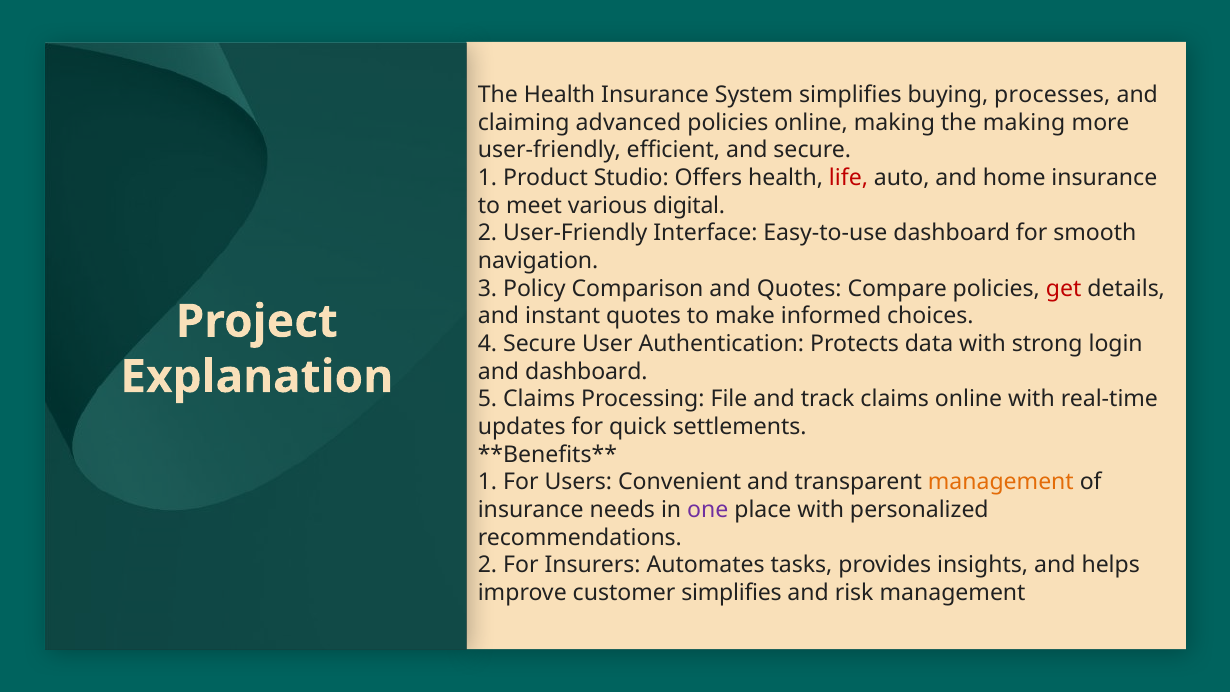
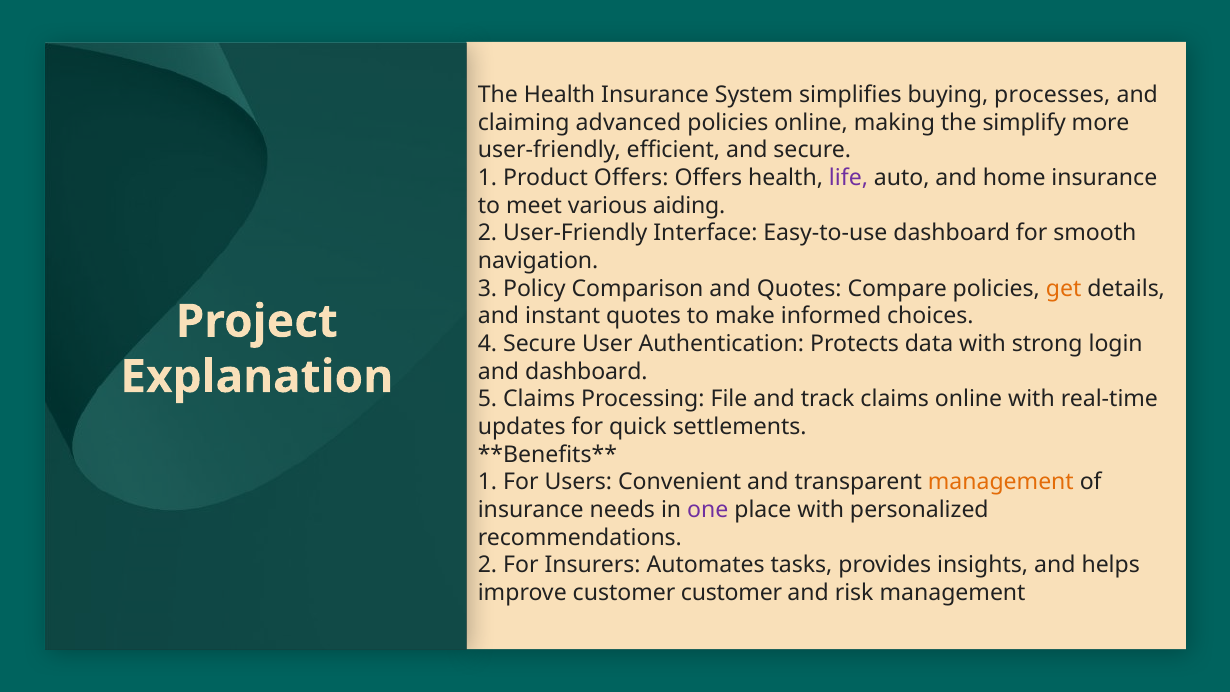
the making: making -> simplify (1024, 122)
Product Studio: Studio -> Offers (631, 178)
life colour: red -> purple (848, 178)
digital: digital -> aiding (689, 206)
get colour: red -> orange (1064, 289)
customer simplifies: simplifies -> customer (732, 593)
